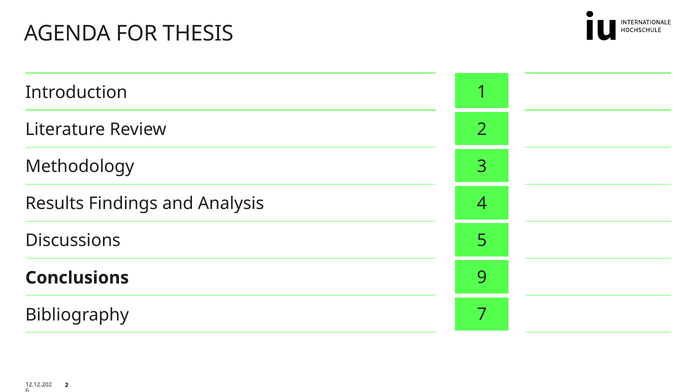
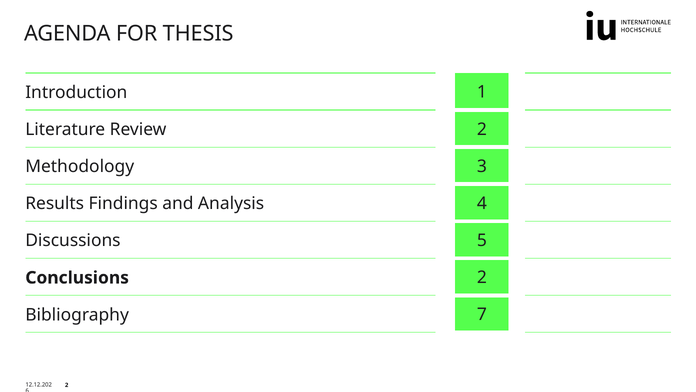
Conclusions 9: 9 -> 2 (482, 277)
